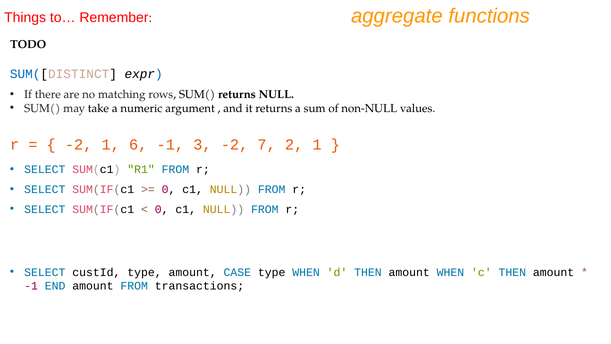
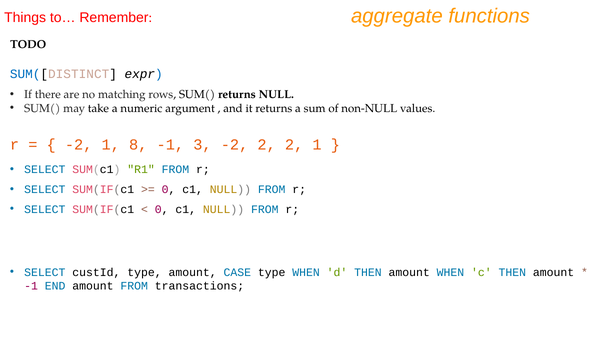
6: 6 -> 8 (138, 145)
-2 7: 7 -> 2 (267, 145)
